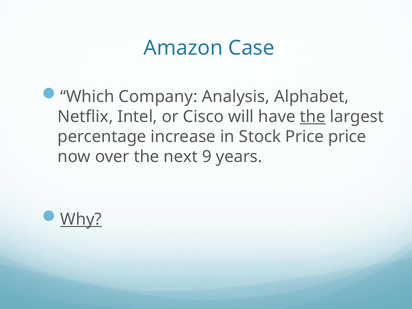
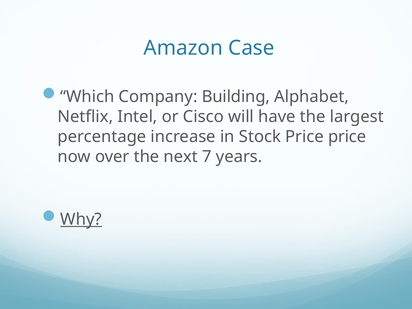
Analysis: Analysis -> Building (236, 97)
the underline: present -> none (313, 117)
9: 9 -> 7 (207, 157)
